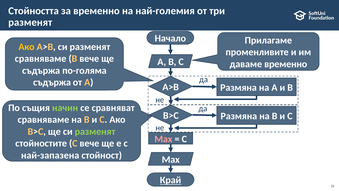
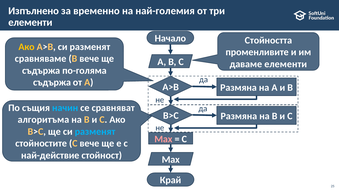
Стойността: Стойността -> Изпълнено (34, 11)
разменят: разменят -> елементи (30, 22)
Прилагаме: Прилагаме -> Стойността (268, 40)
даваме временно: временно -> елементи (286, 64)
начин colour: light green -> light blue (65, 108)
сравняваме: сравняваме -> алгоритъма (43, 119)
разменят colour: light green -> light blue (95, 131)
най-запазена: най-запазена -> най-действие (50, 155)
Край underline: present -> none (171, 180)
